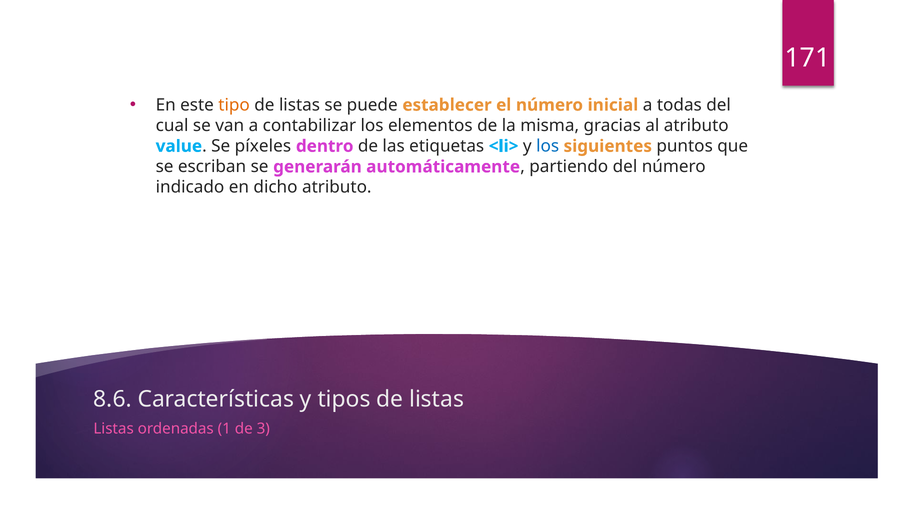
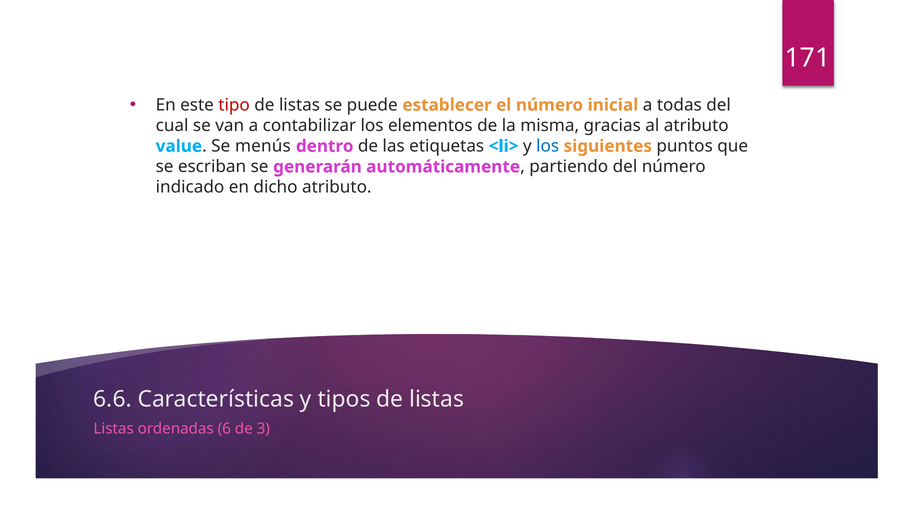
tipo colour: orange -> red (234, 105)
píxeles: píxeles -> menús (263, 146)
8.6: 8.6 -> 6.6 (113, 399)
1: 1 -> 6 (224, 429)
